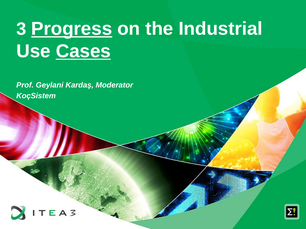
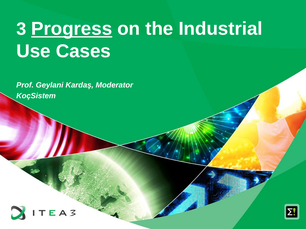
Cases underline: present -> none (83, 51)
